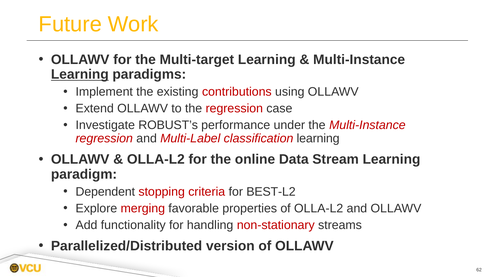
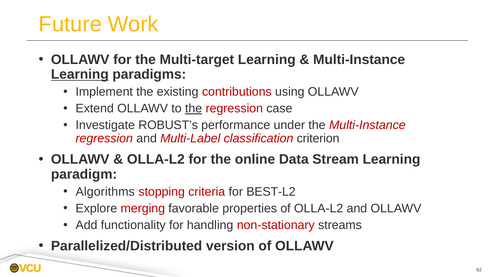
the underline: none -> present (194, 108)
classification learning: learning -> criterion (318, 138)
Dependent: Dependent -> Algorithms (105, 191)
